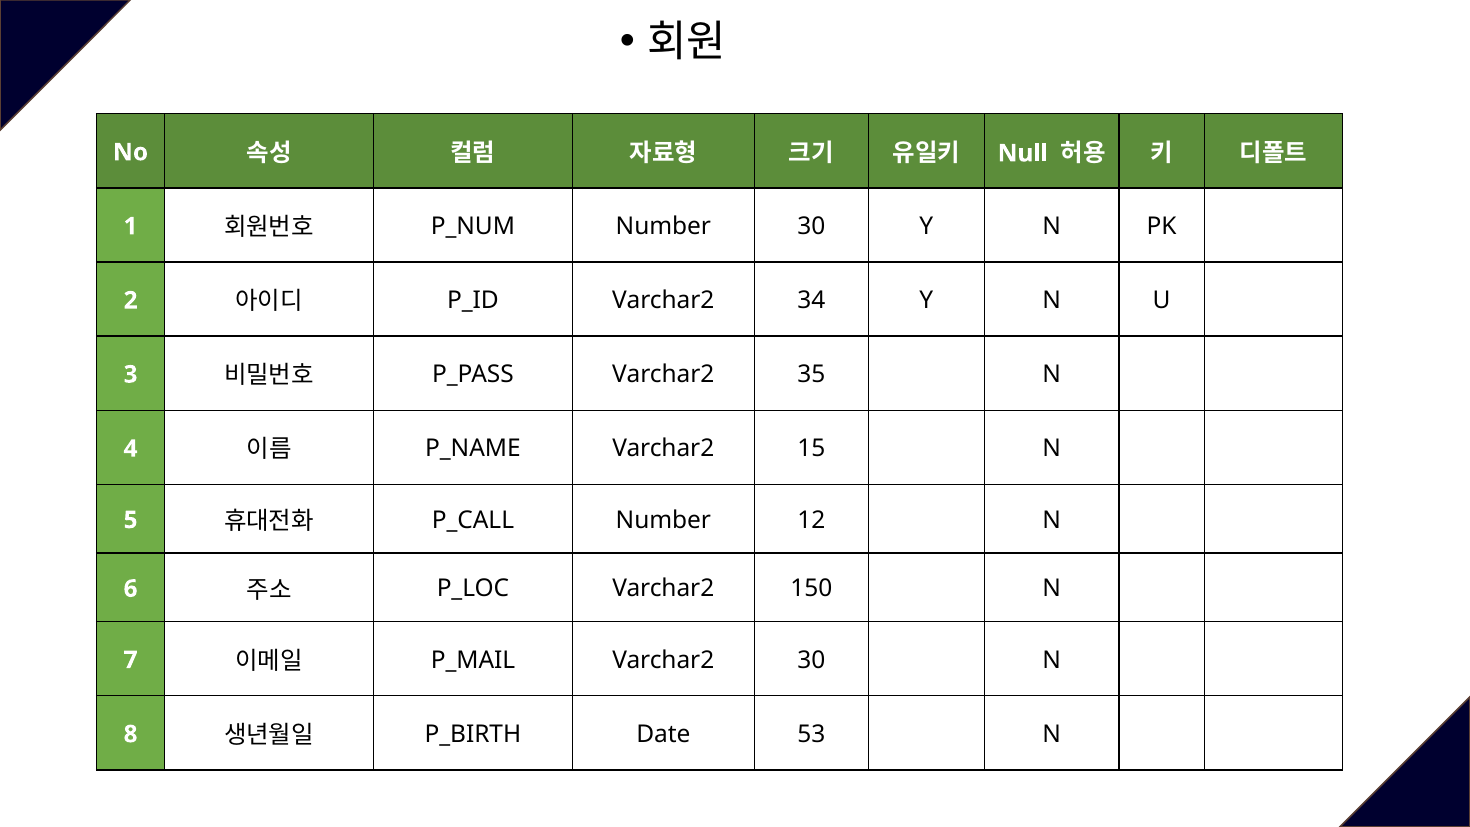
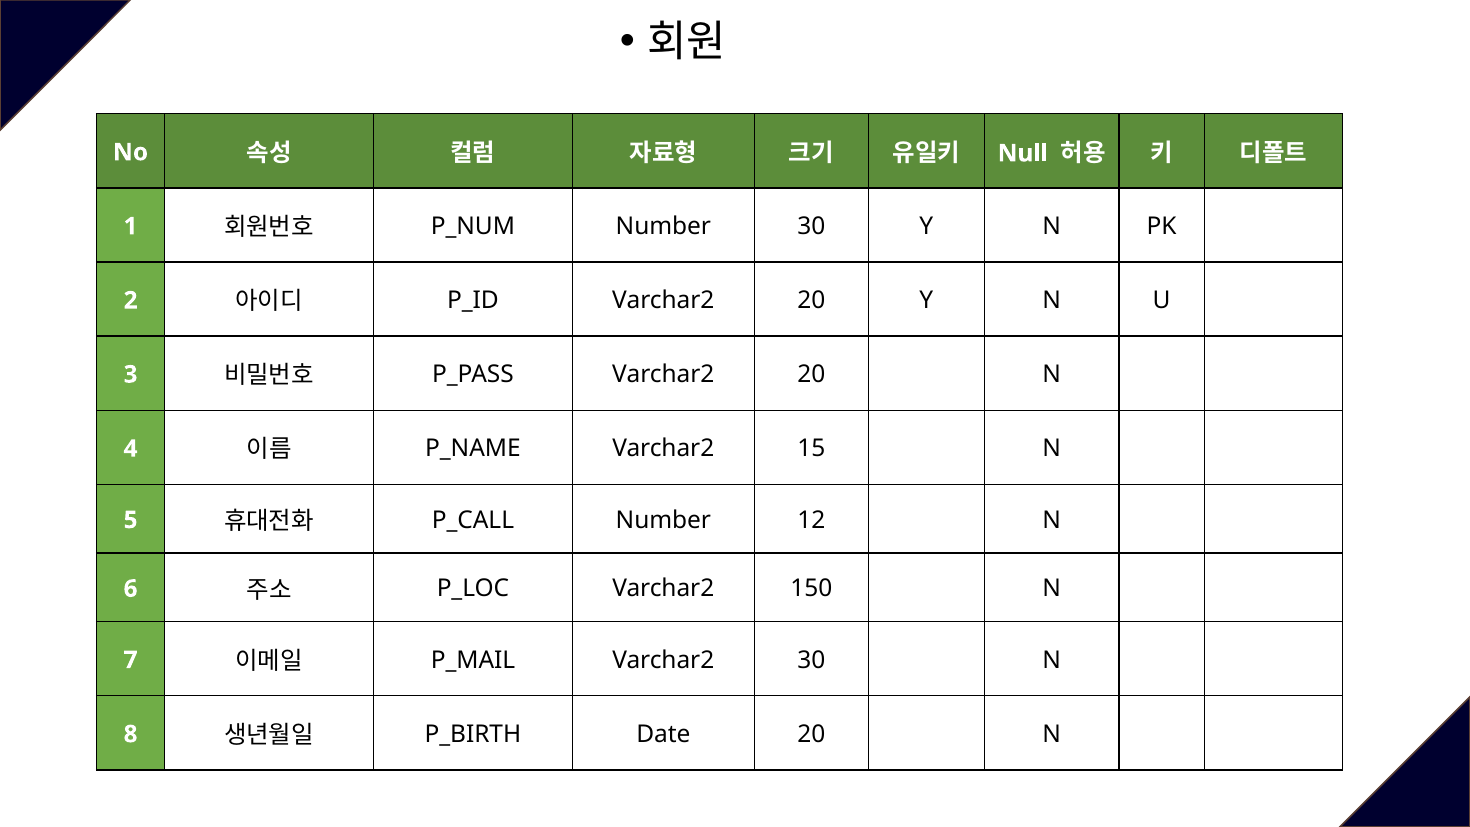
34: 34 -> 20 (811, 300)
35: 35 -> 20 (811, 374)
Date 53: 53 -> 20 (811, 734)
